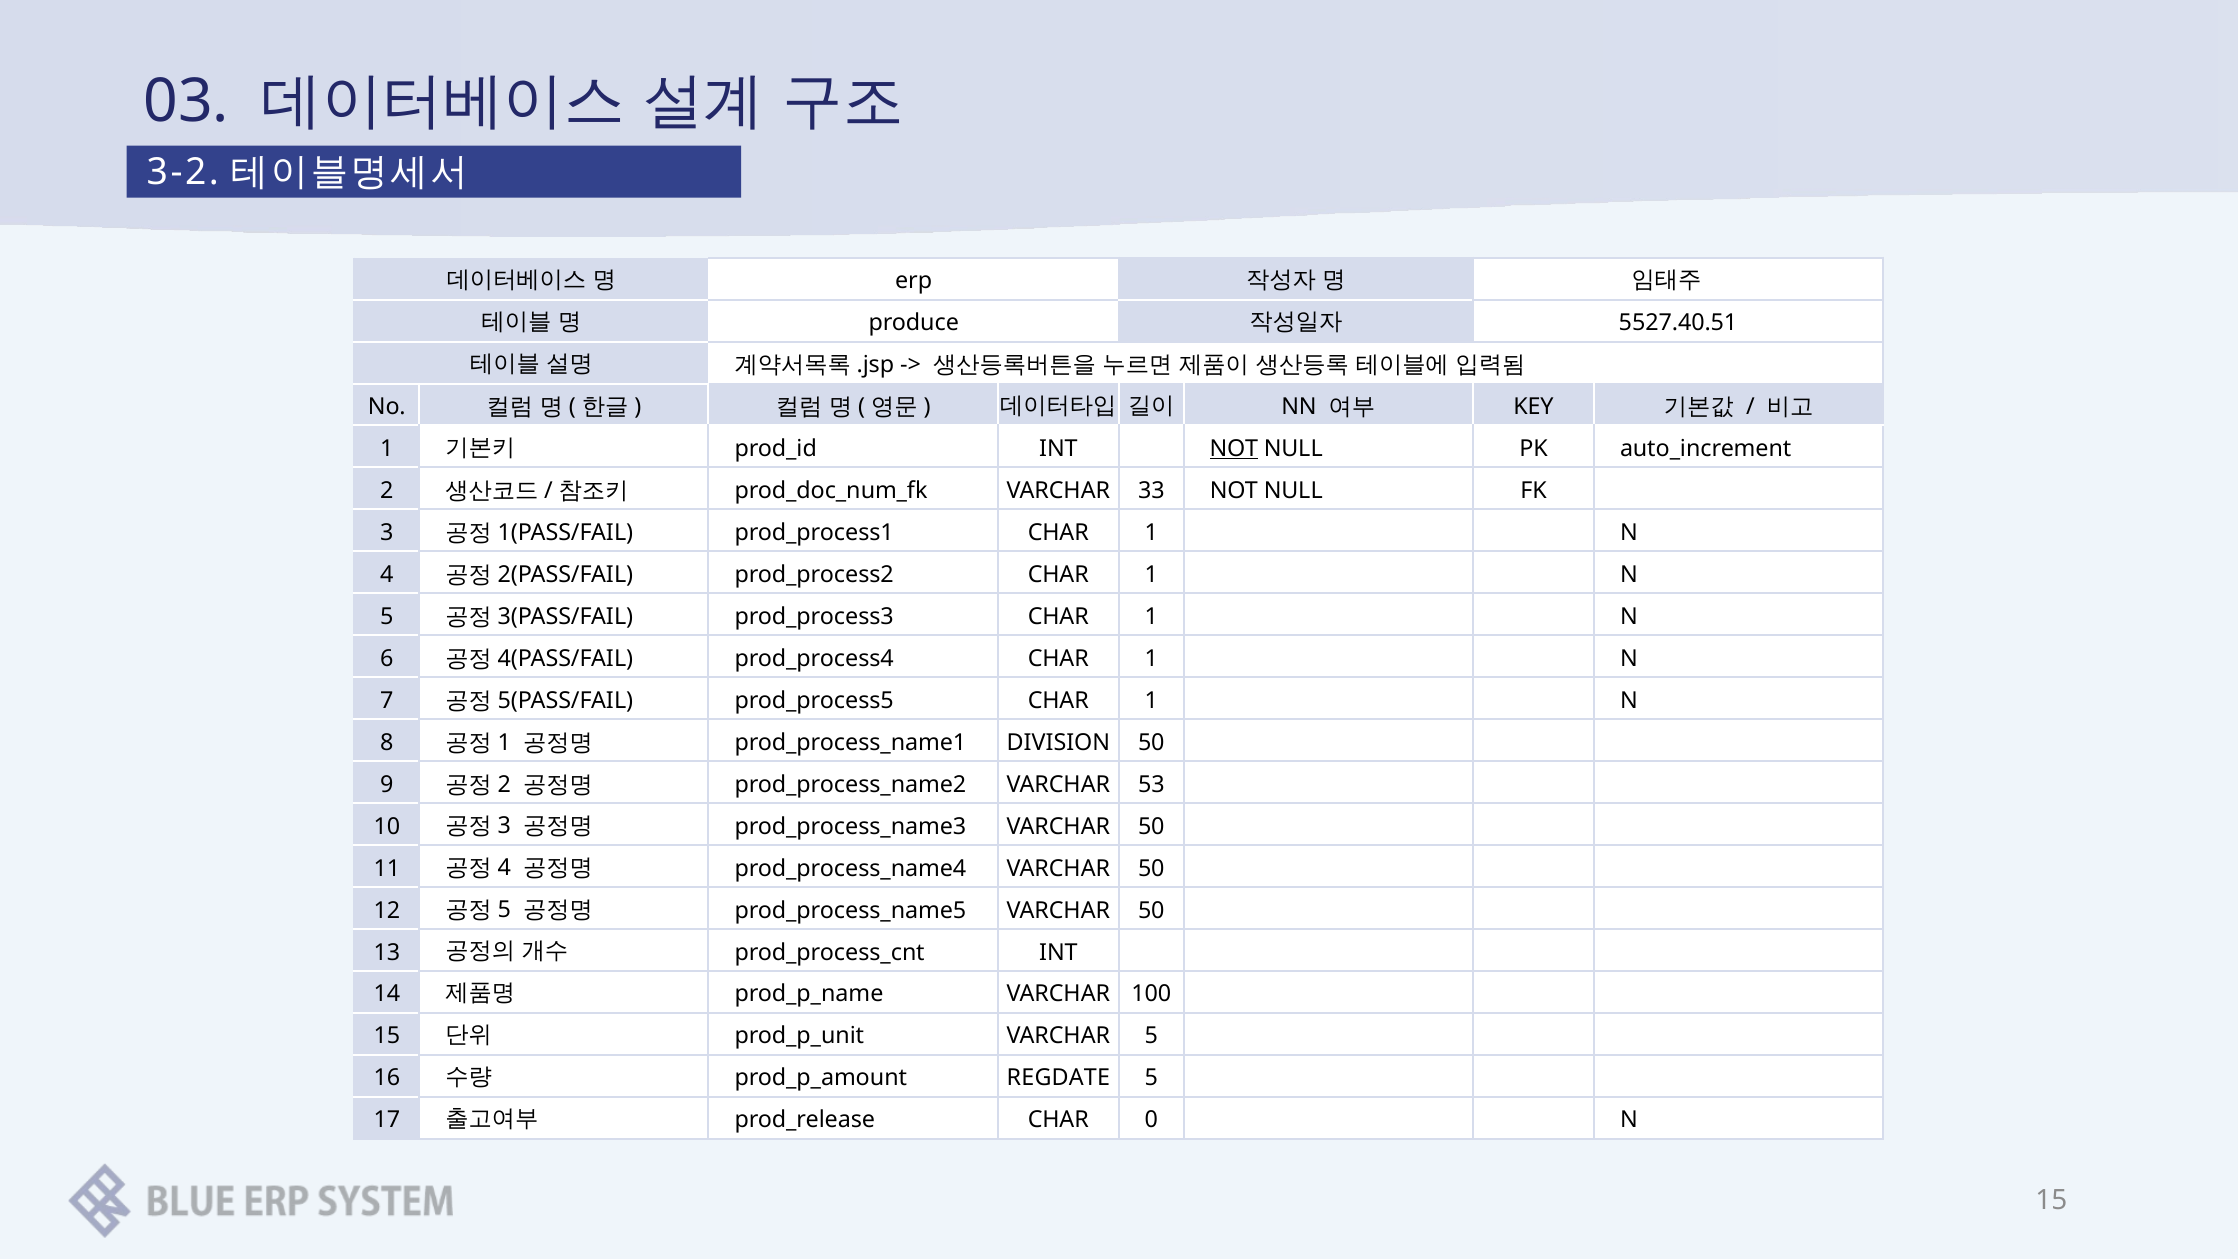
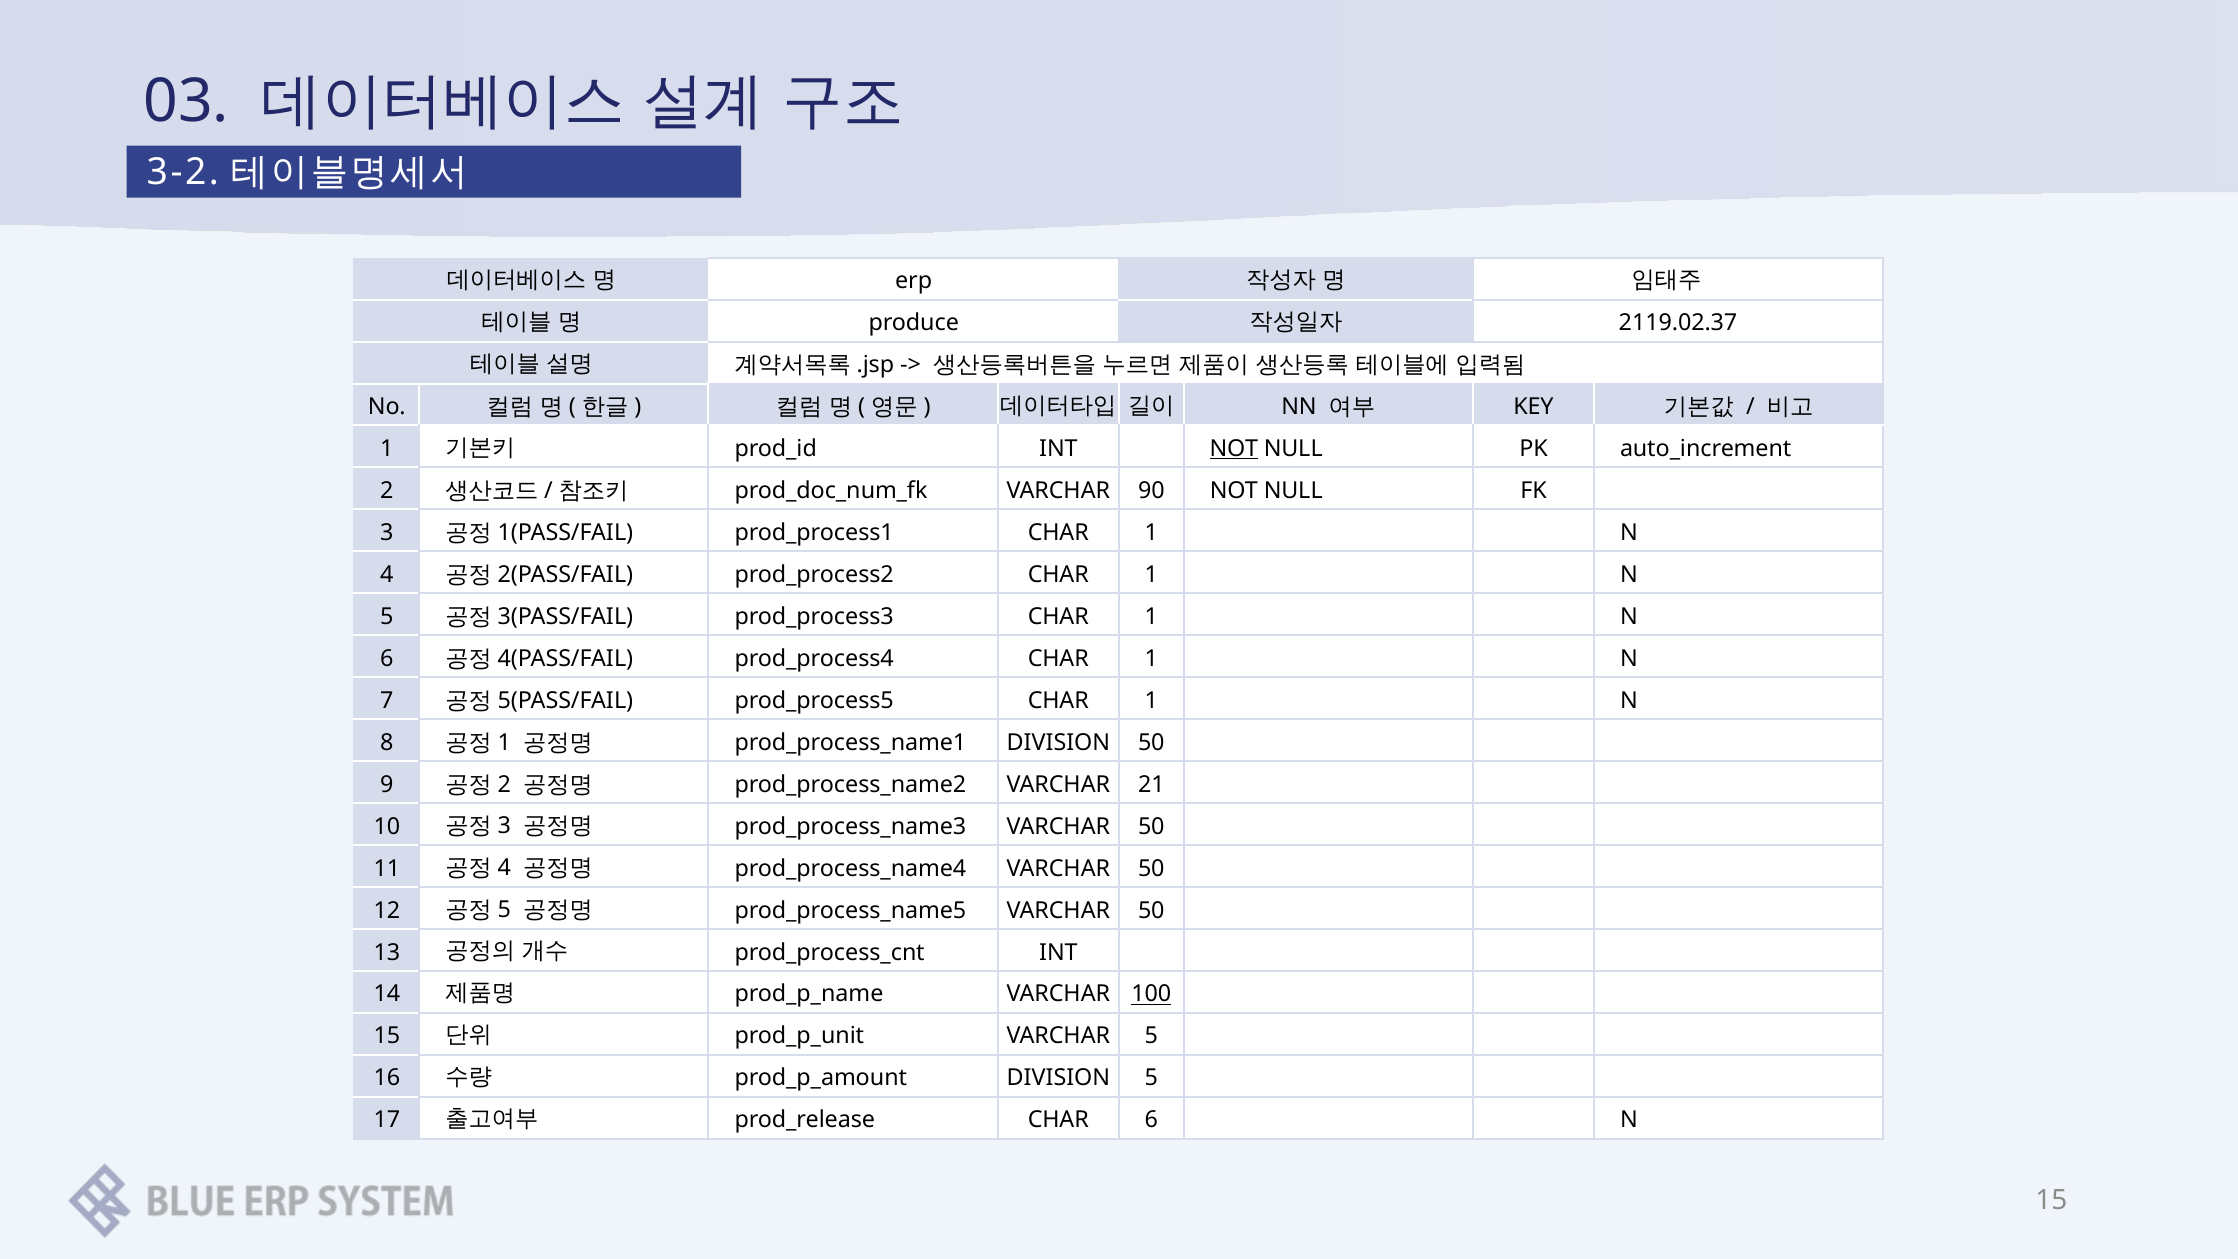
5527.40.51: 5527.40.51 -> 2119.02.37 (1678, 323)
33: 33 -> 90 (1151, 491)
53: 53 -> 21 (1151, 784)
100 underline: none -> present (1151, 994)
REGDATE: REGDATE -> DIVISION (1058, 1078)
CHAR 0: 0 -> 6 (1151, 1120)
